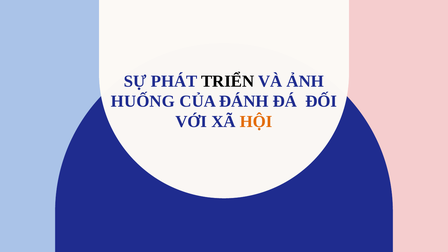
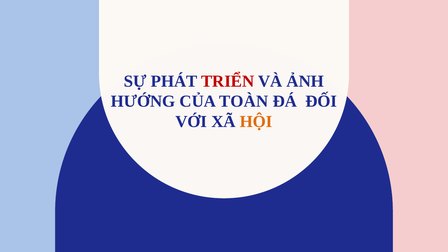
TRIỂN colour: black -> red (228, 81)
HUỐNG: HUỐNG -> HƯỚNG (143, 101)
ĐÁNH: ĐÁNH -> TOÀN (244, 101)
